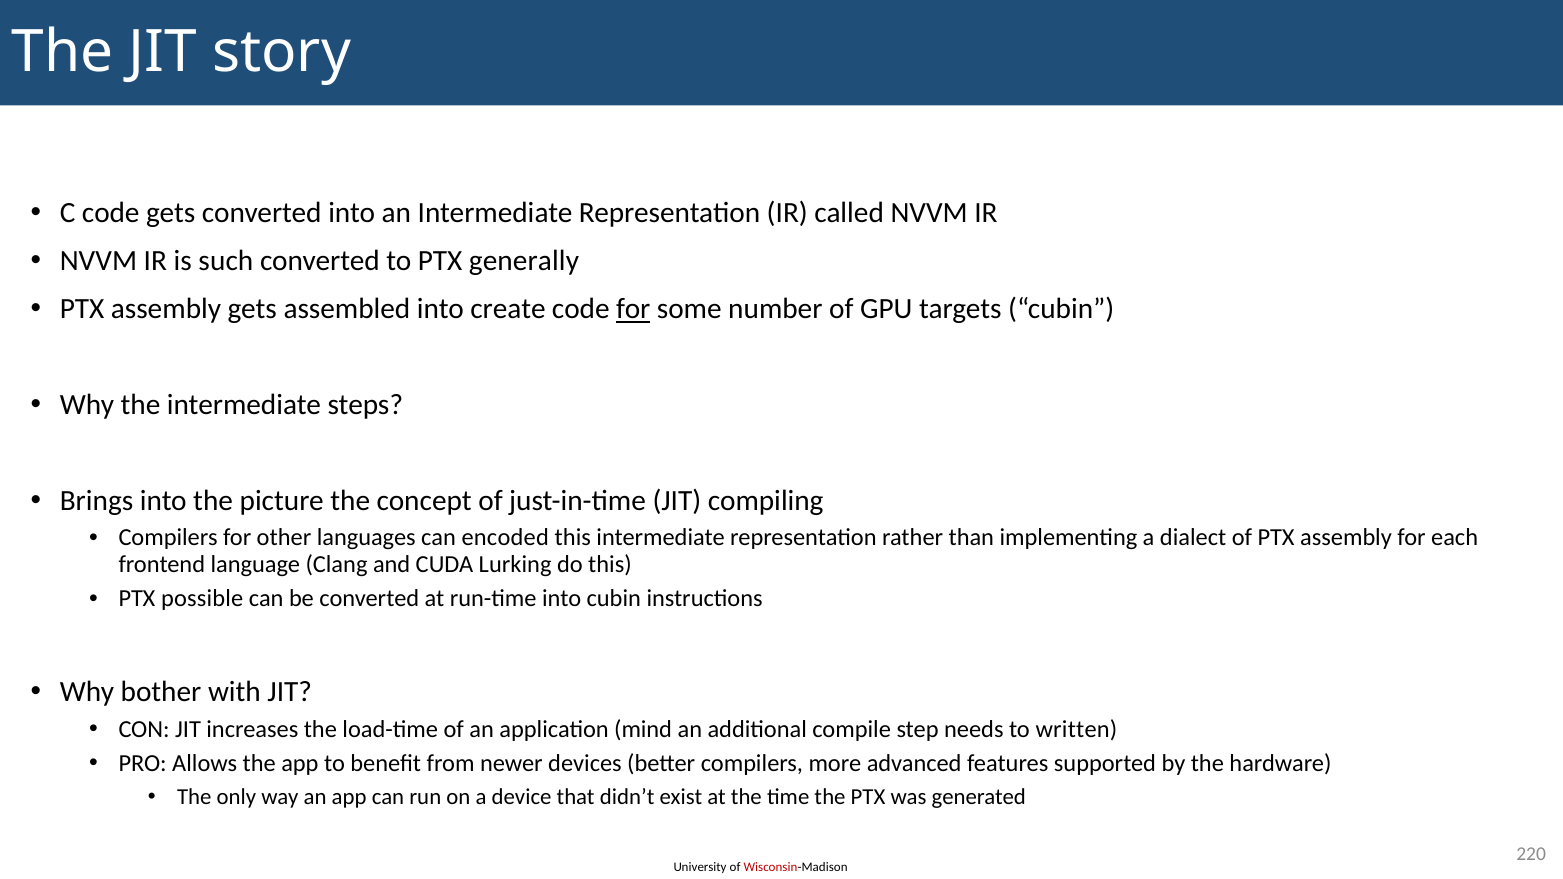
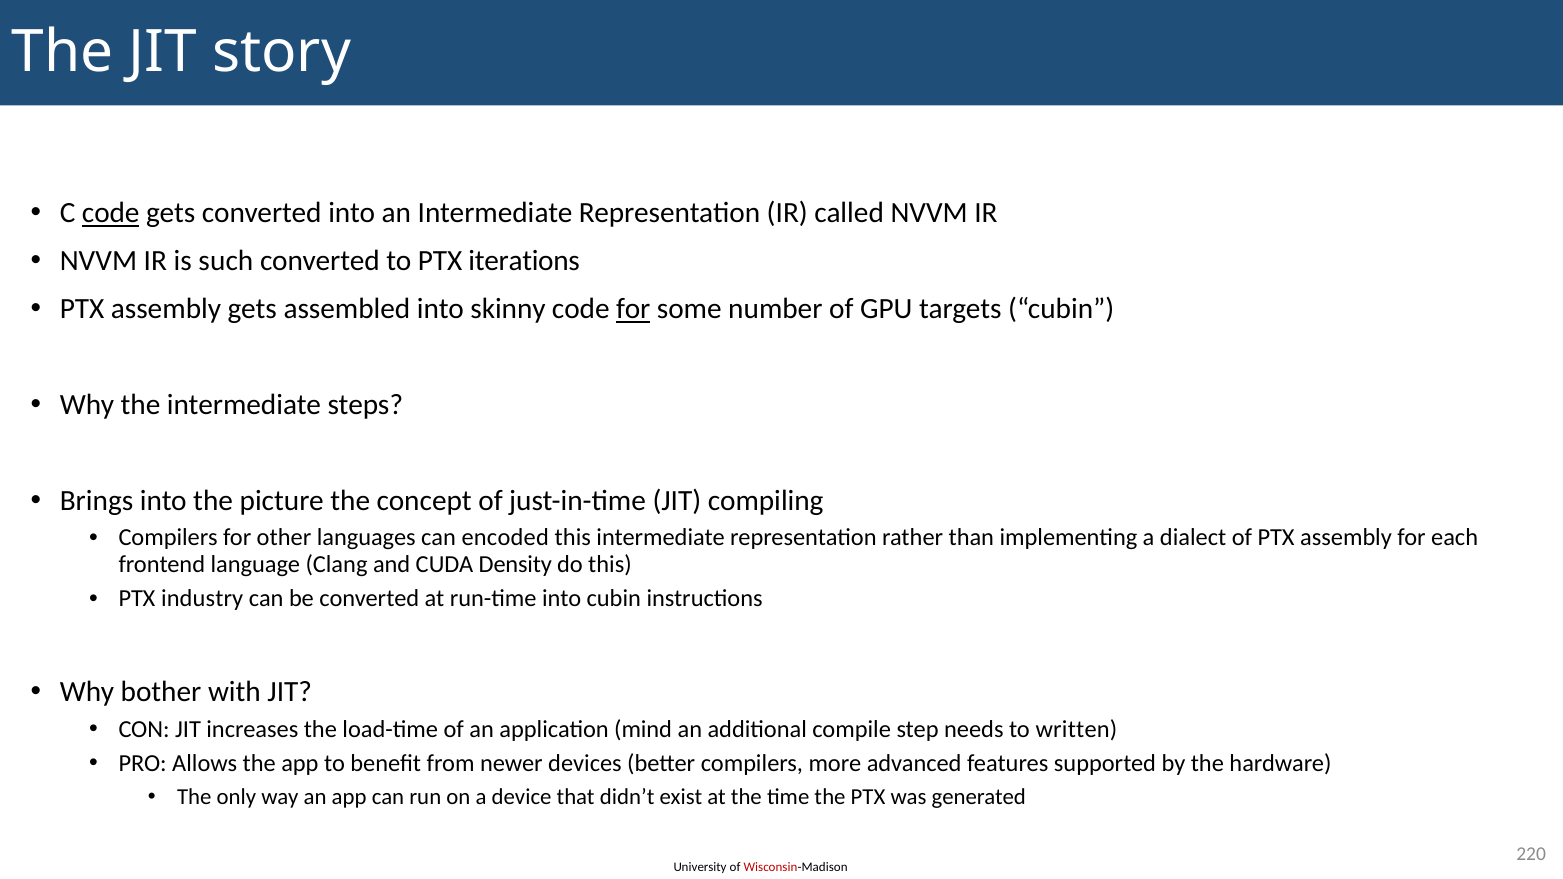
code underline: none -> present (111, 213)
generally: generally -> iterations (524, 261)
create: create -> skinny (508, 309)
Lurking: Lurking -> Density (515, 564)
possible: possible -> industry (202, 599)
